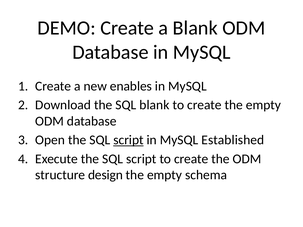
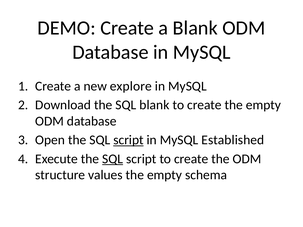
enables: enables -> explore (131, 86)
SQL underline: none -> present (113, 159)
design: design -> values (105, 175)
